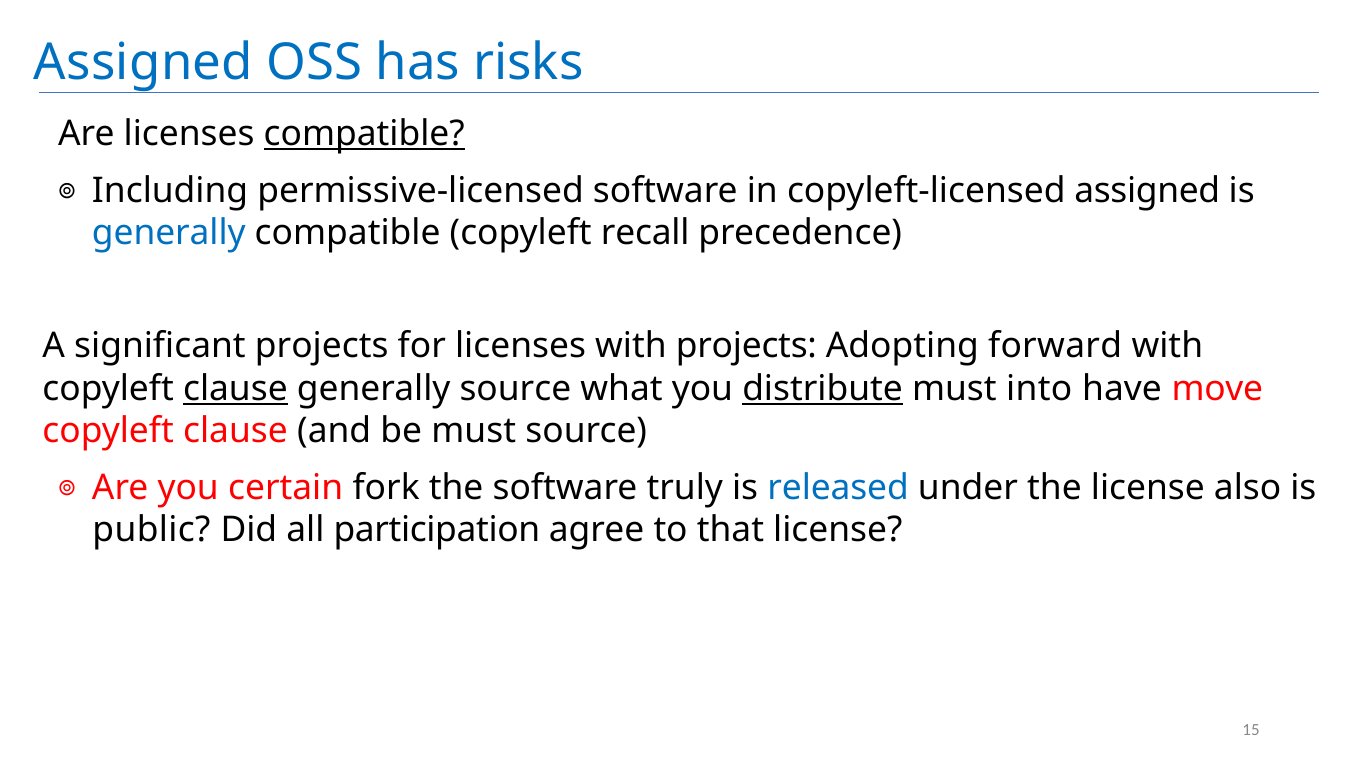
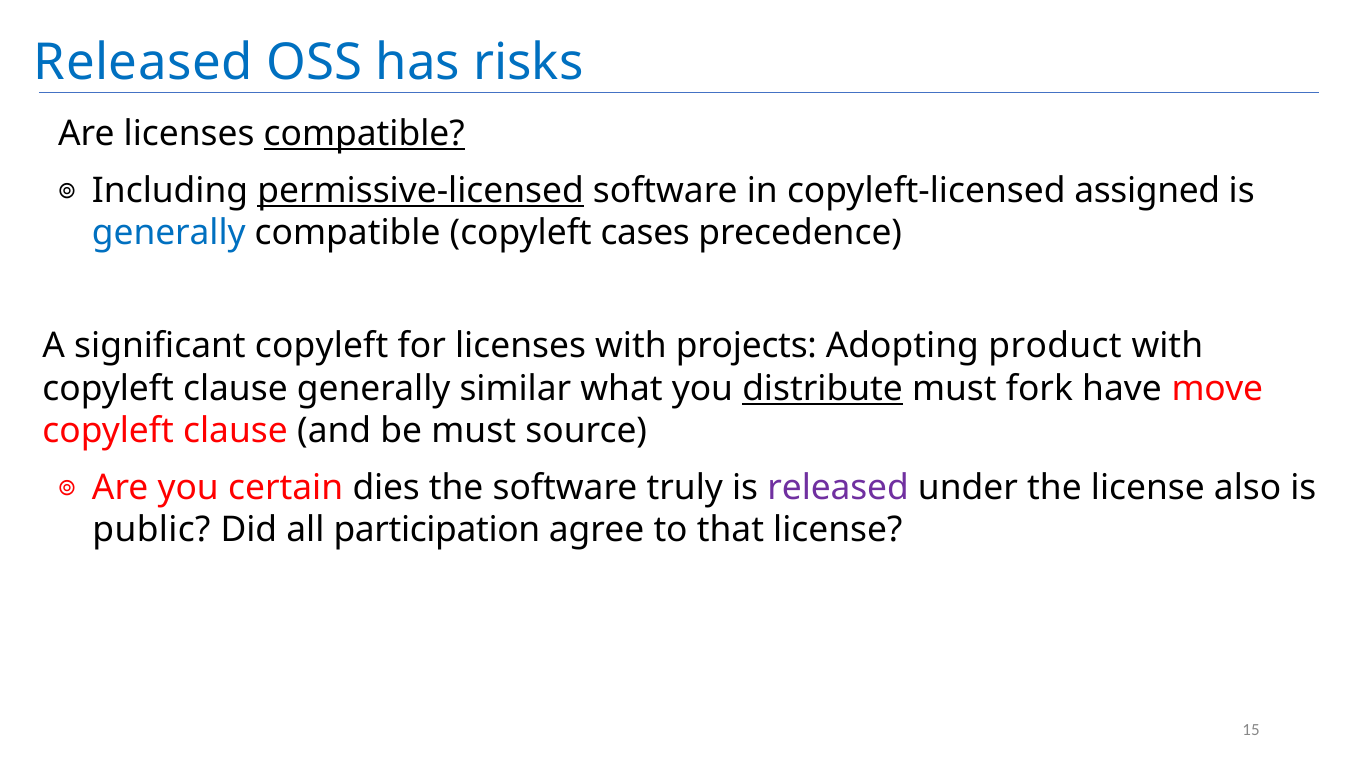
Assigned: Assigned -> Released (143, 62)
permissive-licensed underline: none -> present (421, 190)
recall: recall -> cases (645, 233)
significant projects: projects -> copyleft (322, 346)
forward: forward -> product (1055, 346)
clause underline: present -> none (235, 389)
generally source: source -> similar (515, 389)
into: into -> fork (1039, 389)
fork: fork -> dies (386, 488)
released colour: blue -> purple (838, 488)
